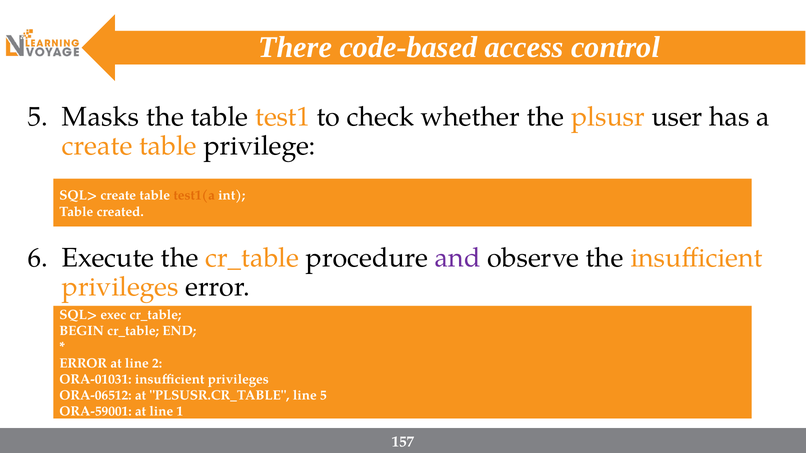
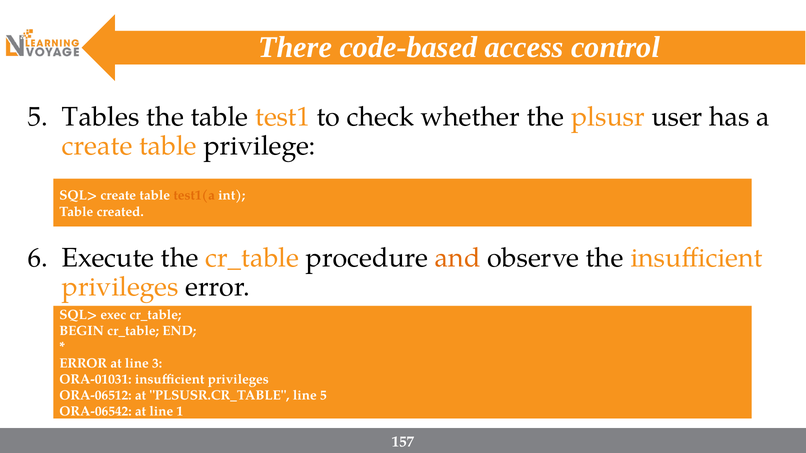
Masks: Masks -> Tables (101, 117)
and colour: purple -> orange (458, 258)
2: 2 -> 3 (157, 363)
ORA-59001: ORA-59001 -> ORA-06542 (95, 412)
